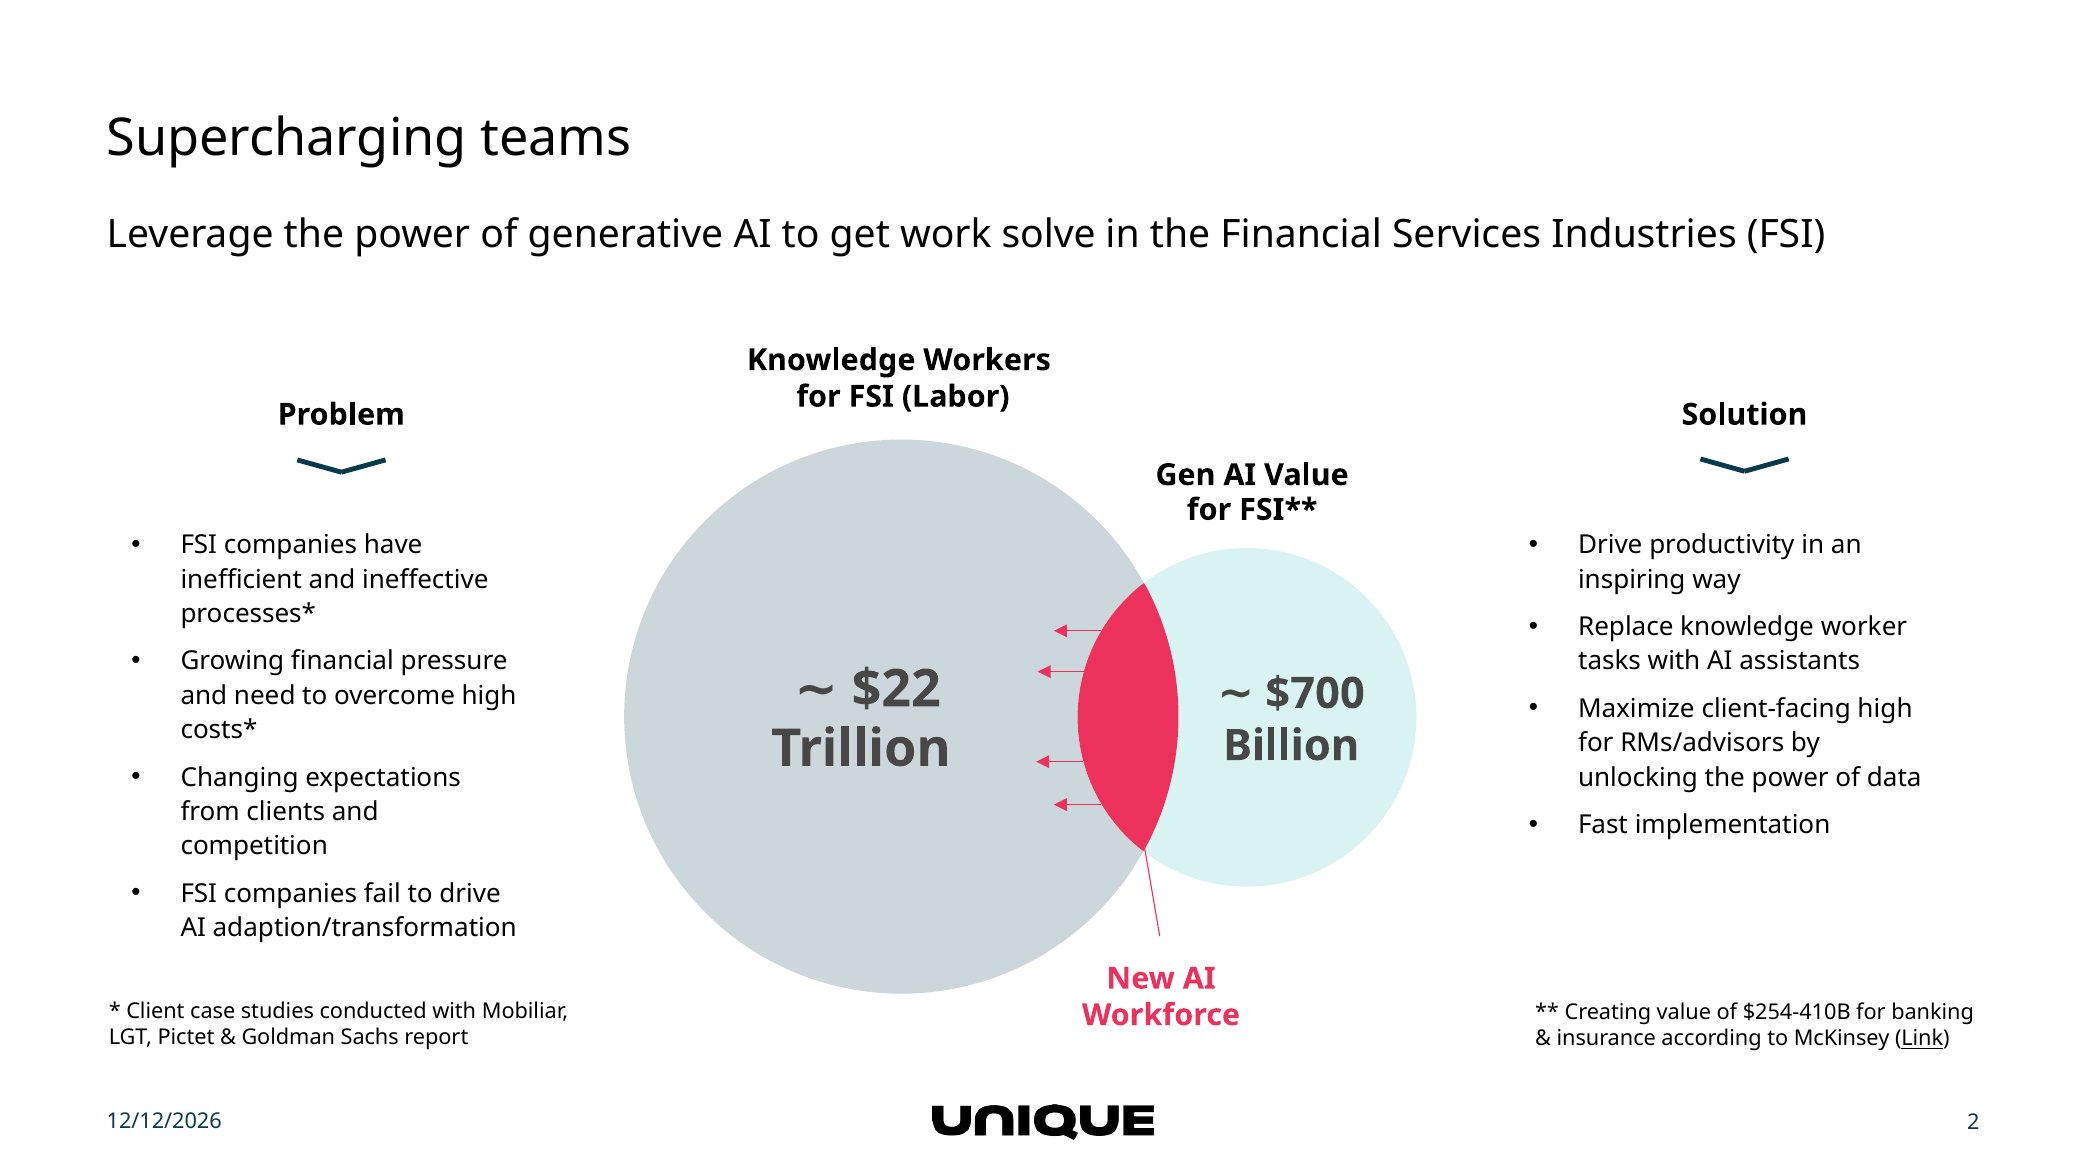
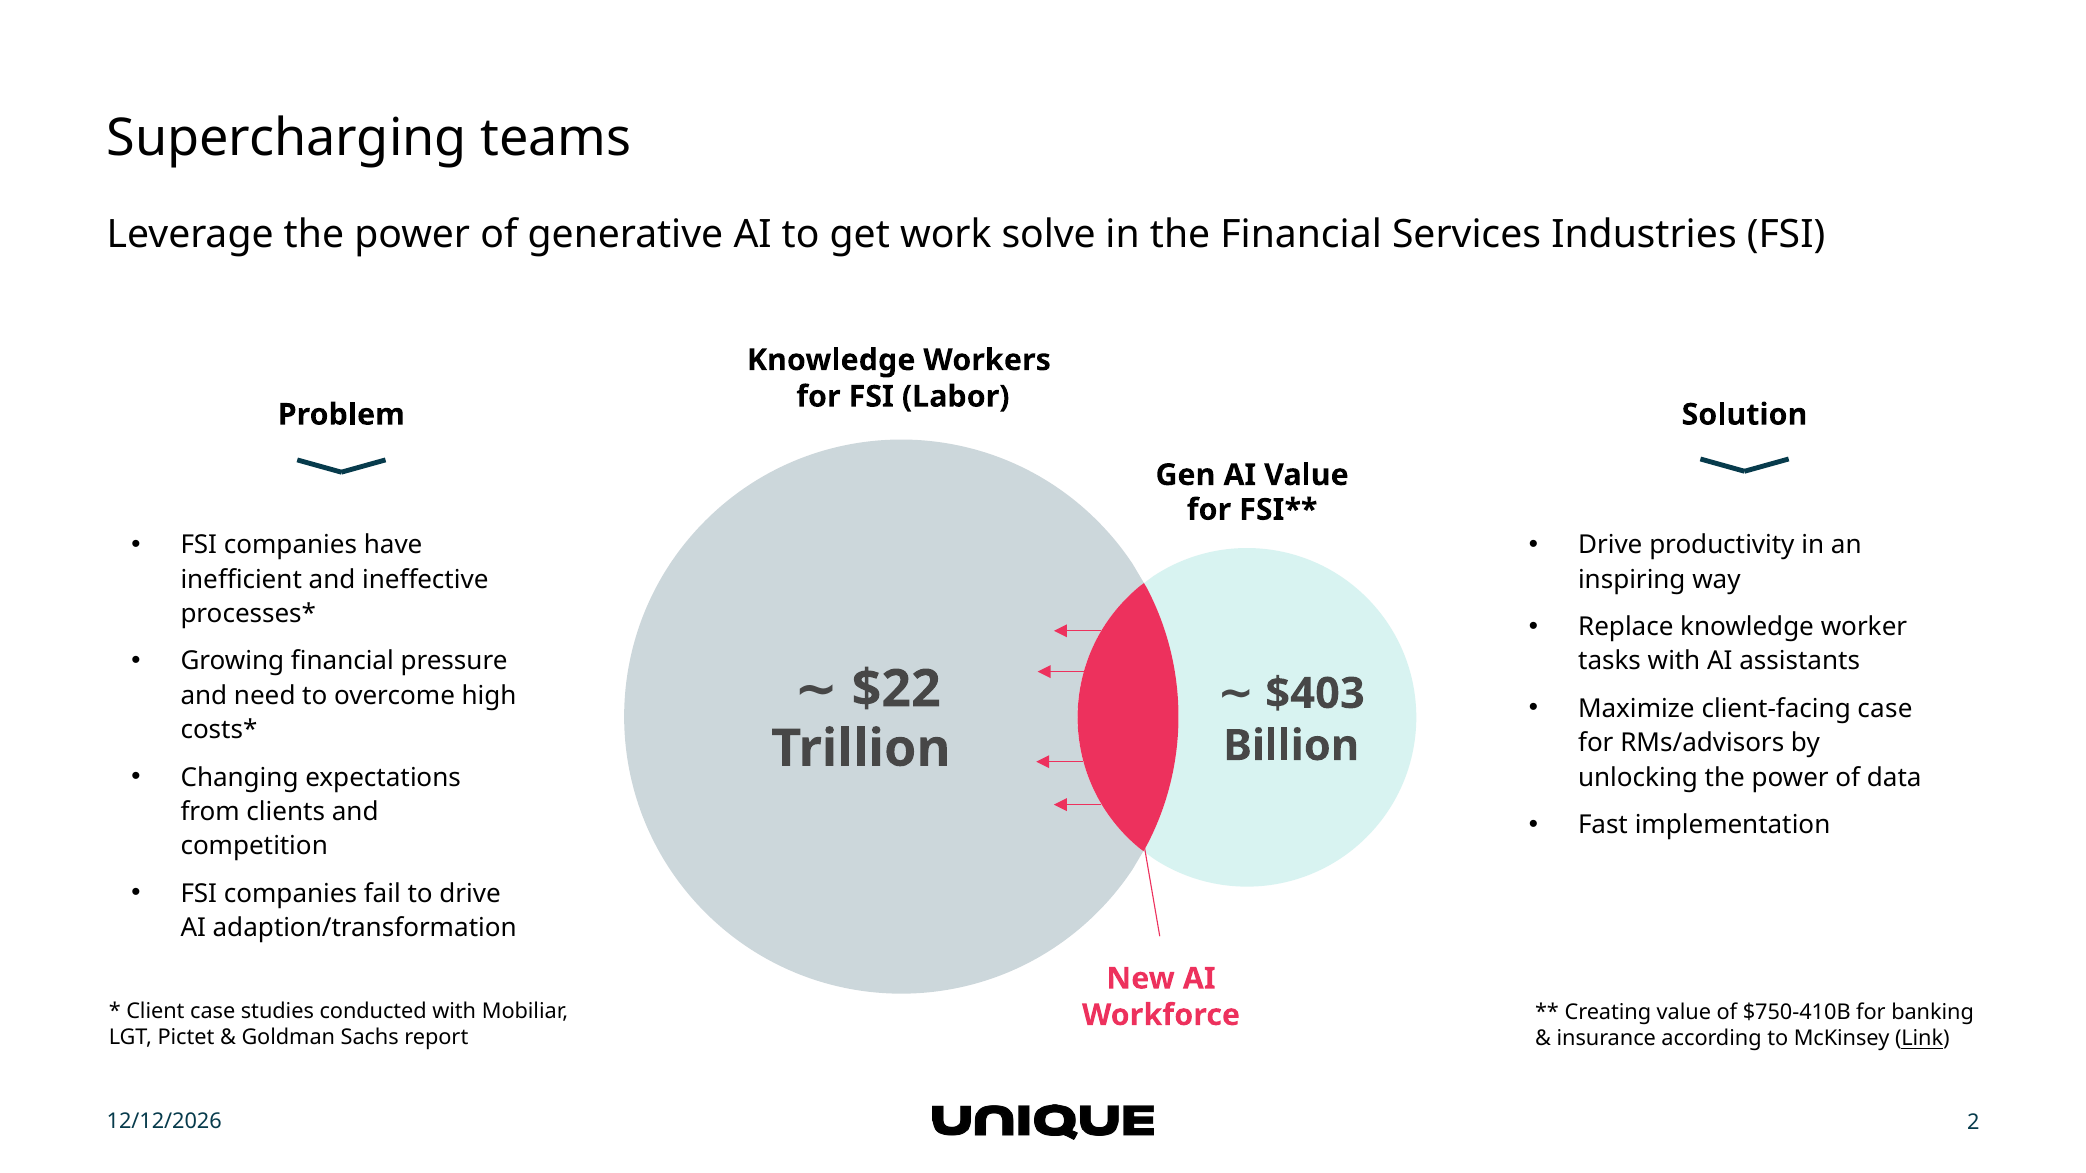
$700: $700 -> $403 (1315, 694)
client-facing high: high -> case (1885, 709)
$254-410B: $254-410B -> $750-410B (1797, 1013)
